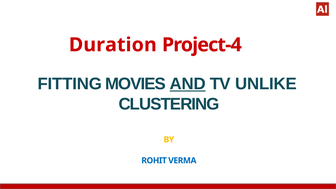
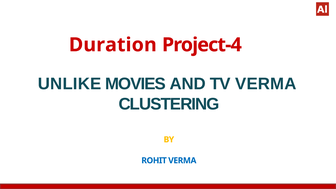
FITTING: FITTING -> UNLIKE (70, 84)
AND underline: present -> none (188, 84)
TV UNLIKE: UNLIKE -> VERMA (266, 84)
